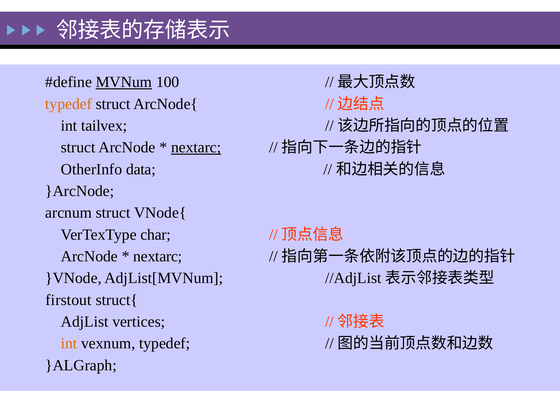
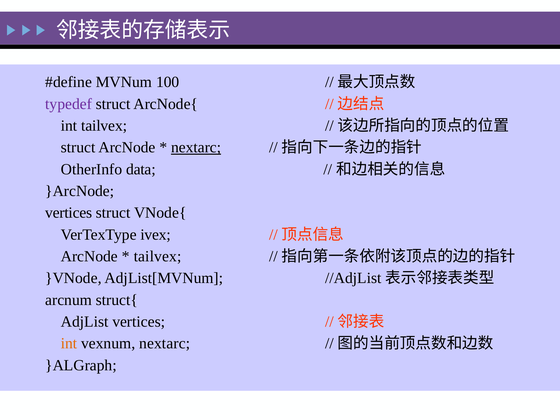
MVNum underline: present -> none (124, 82)
typedef colour: orange -> purple (69, 104)
arcnum: arcnum -> vertices (69, 213)
char: char -> ivex (156, 235)
nextarc: nextarc -> tailvex (158, 256)
firstout: firstout -> arcnum (69, 300)
vexnum typedef: typedef -> nextarc (165, 343)
